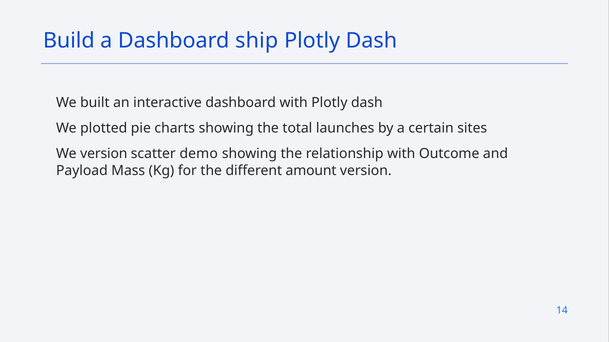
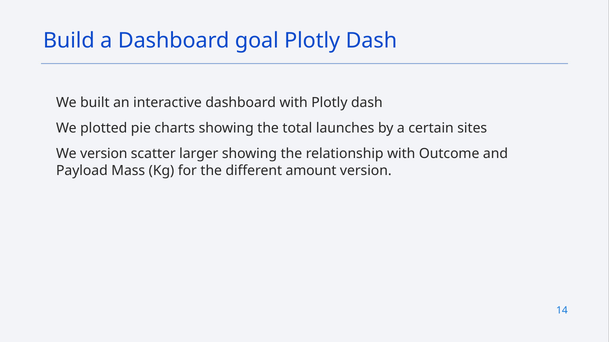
ship: ship -> goal (257, 41)
demo: demo -> larger (199, 154)
